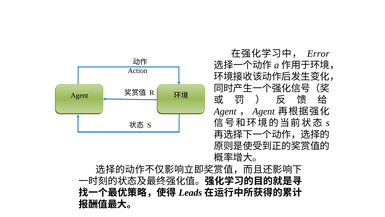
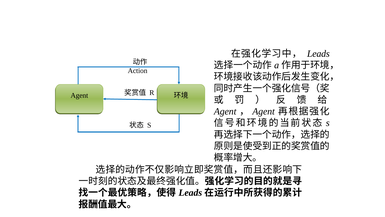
Error: Error -> Leads (318, 54)
